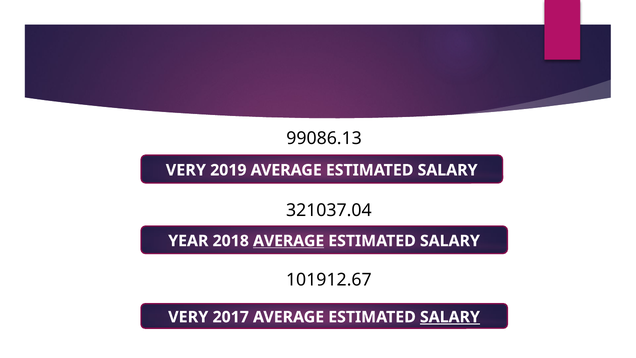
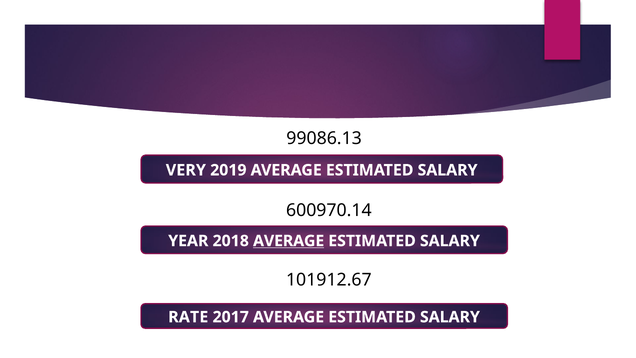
321037.04: 321037.04 -> 600970.14 (329, 210)
VERY: VERY -> RATE (188, 317)
SALARY underline: present -> none (450, 317)
